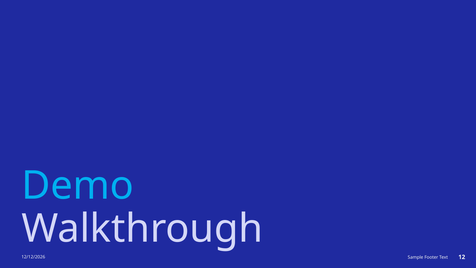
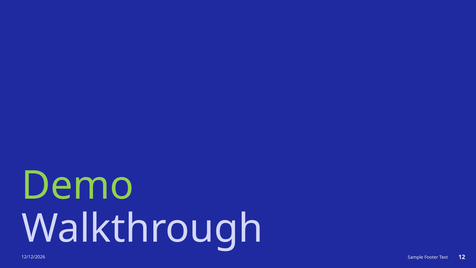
Demo colour: light blue -> light green (78, 186)
